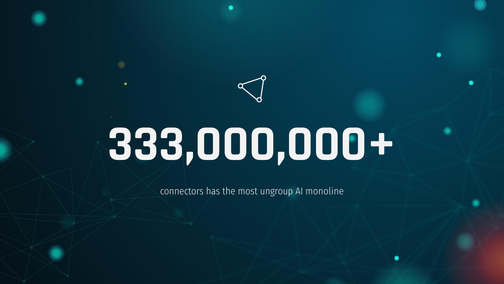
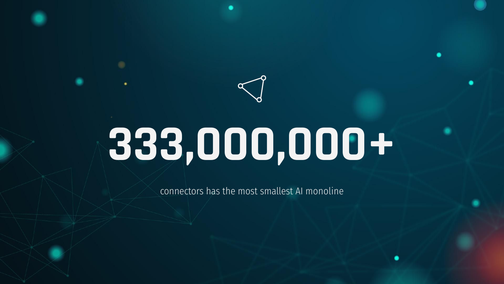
ungroup: ungroup -> smallest (277, 191)
